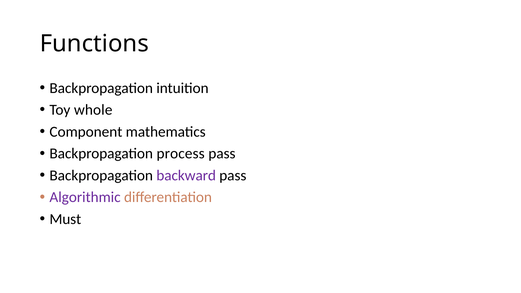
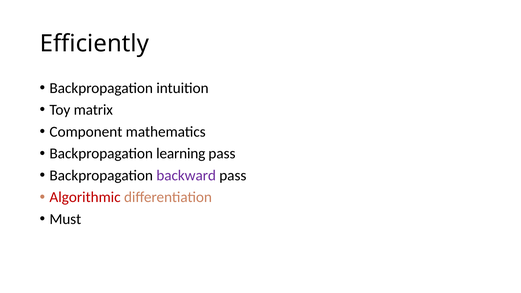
Functions: Functions -> Efficiently (94, 44)
whole: whole -> matrix (93, 110)
process: process -> learning (181, 154)
Algorithmic colour: purple -> red (85, 197)
